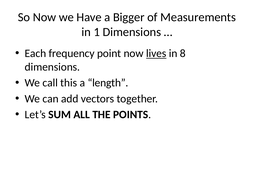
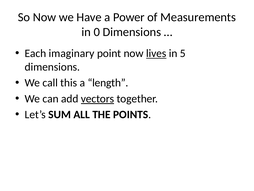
Bigger: Bigger -> Power (129, 17)
1: 1 -> 0 (97, 32)
frequency: frequency -> imaginary (72, 53)
8: 8 -> 5 (183, 53)
vectors underline: none -> present (98, 98)
